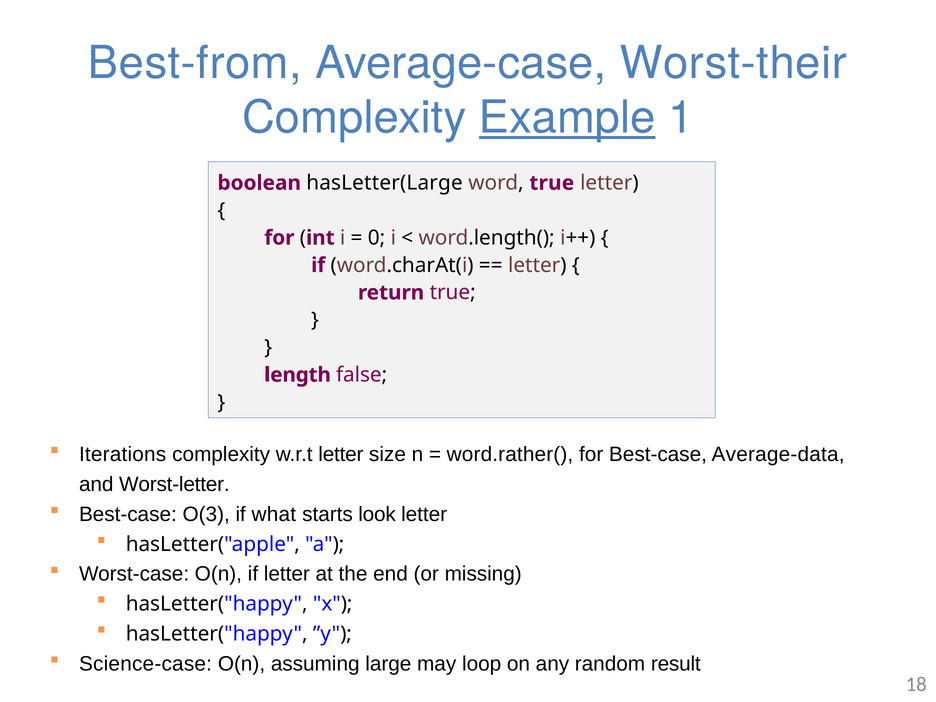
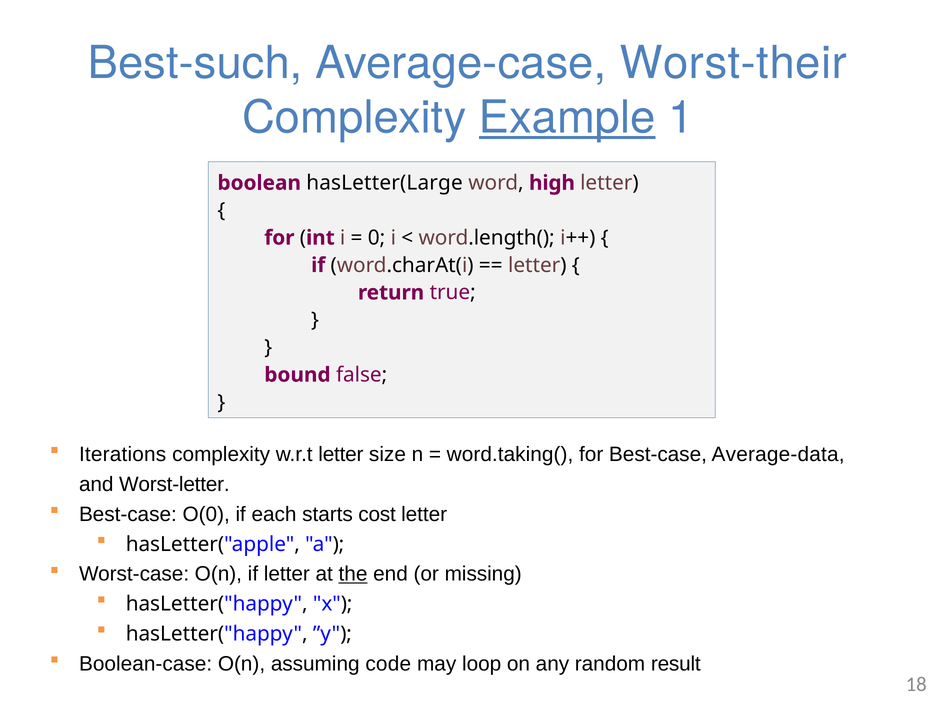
Best-from: Best-from -> Best-such (195, 63)
word true: true -> high (552, 183)
length: length -> bound (297, 375)
word.rather(: word.rather( -> word.taking( (510, 454)
O(3: O(3 -> O(0 (206, 514)
what: what -> each (274, 514)
look: look -> cost (377, 514)
the underline: none -> present (353, 574)
Science-case: Science-case -> Boolean-case (146, 664)
large: large -> code (388, 664)
